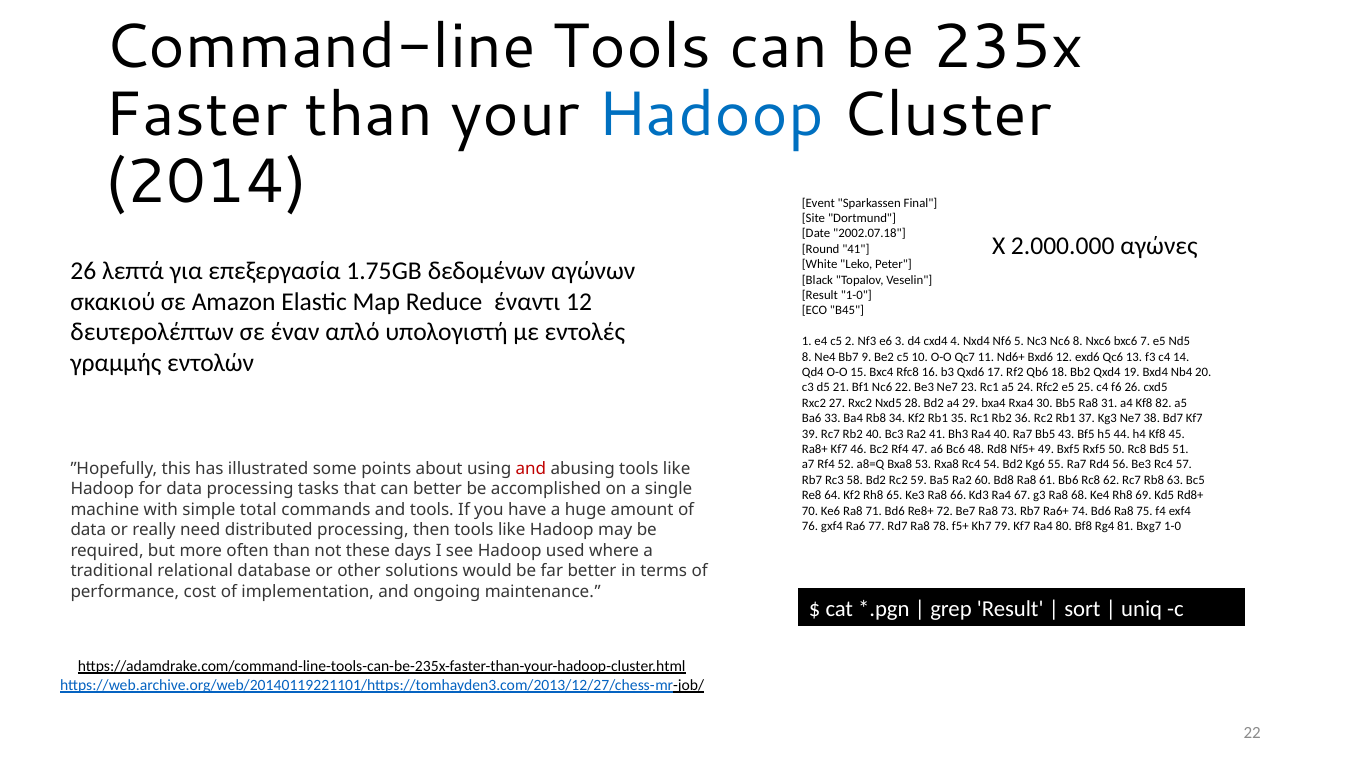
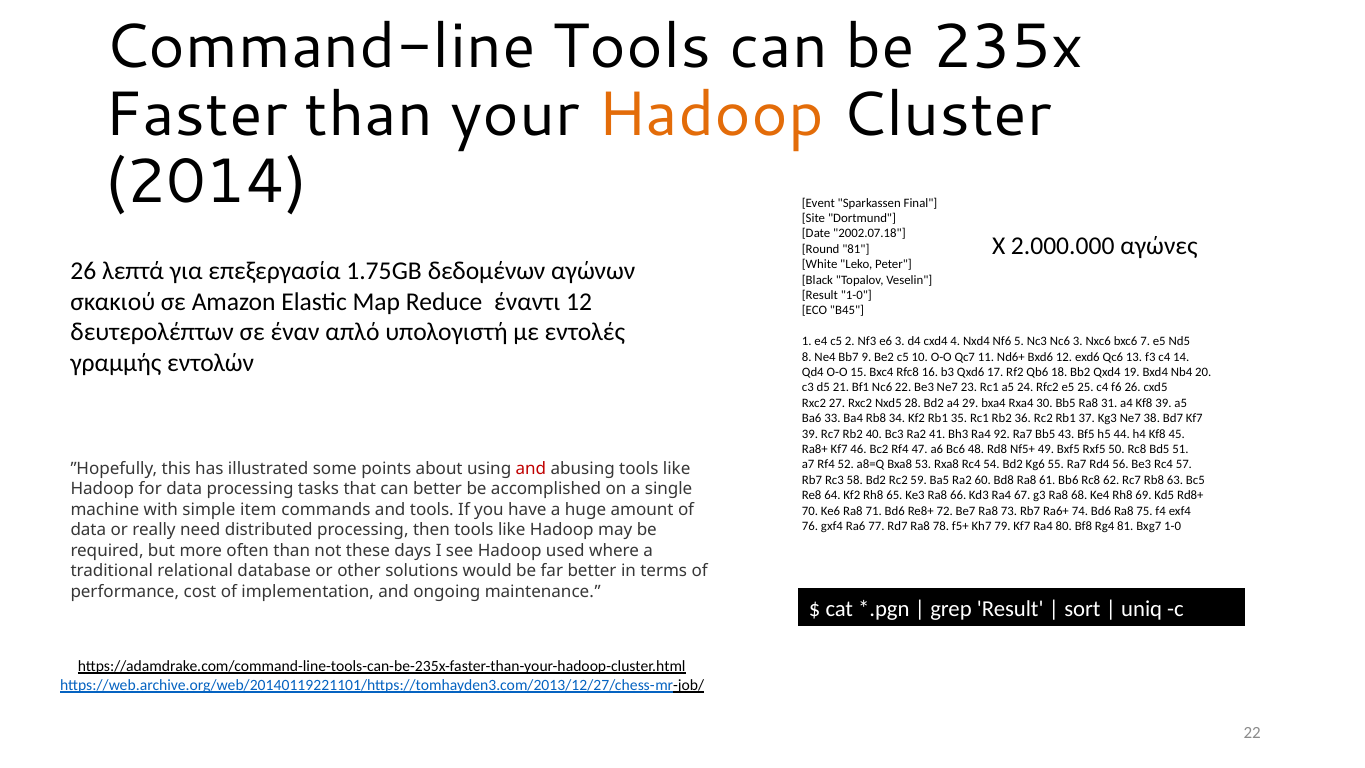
Hadoop colour: blue -> orange (711, 115)
Round 41: 41 -> 81 (856, 249)
Nc6 8: 8 -> 3 (1078, 341)
Kf8 82: 82 -> 39 (1163, 403)
Ra4 40: 40 -> 92 (1002, 434)
total: total -> item (258, 510)
